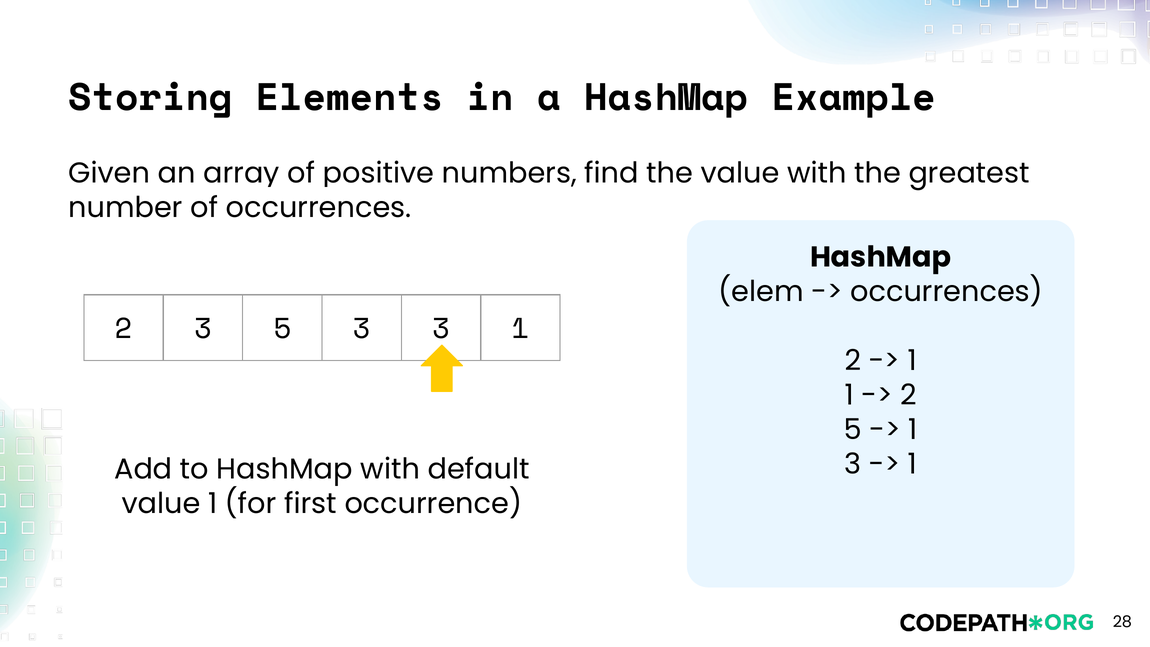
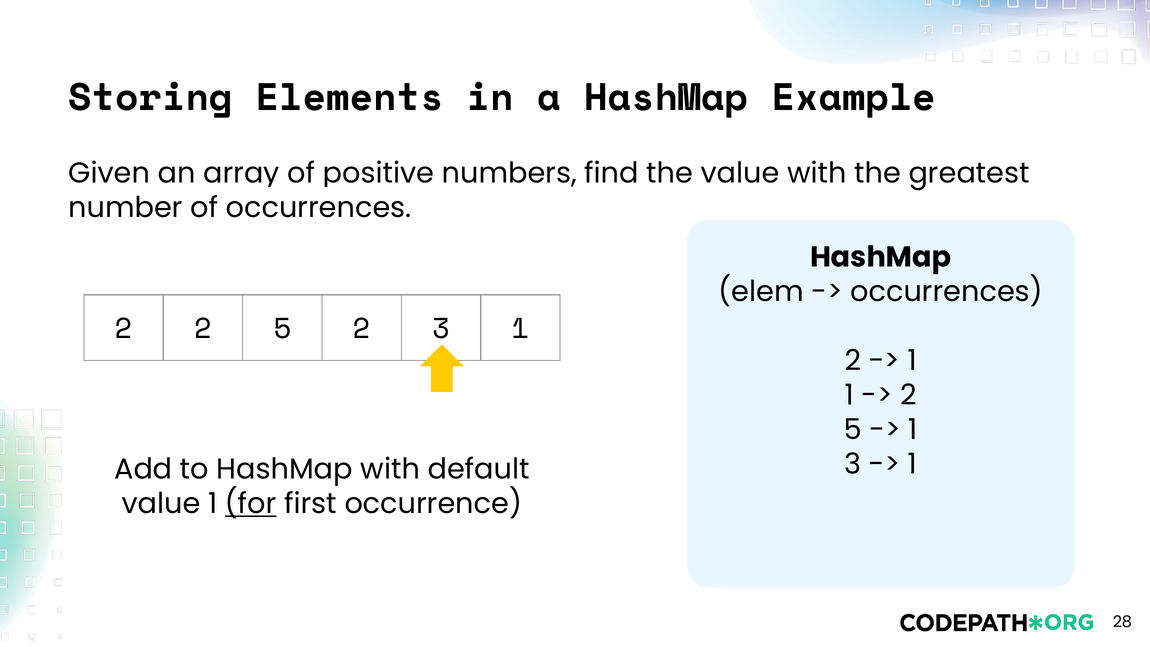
2 3: 3 -> 2 (203, 329)
5 3: 3 -> 2 (362, 329)
for underline: none -> present (251, 504)
